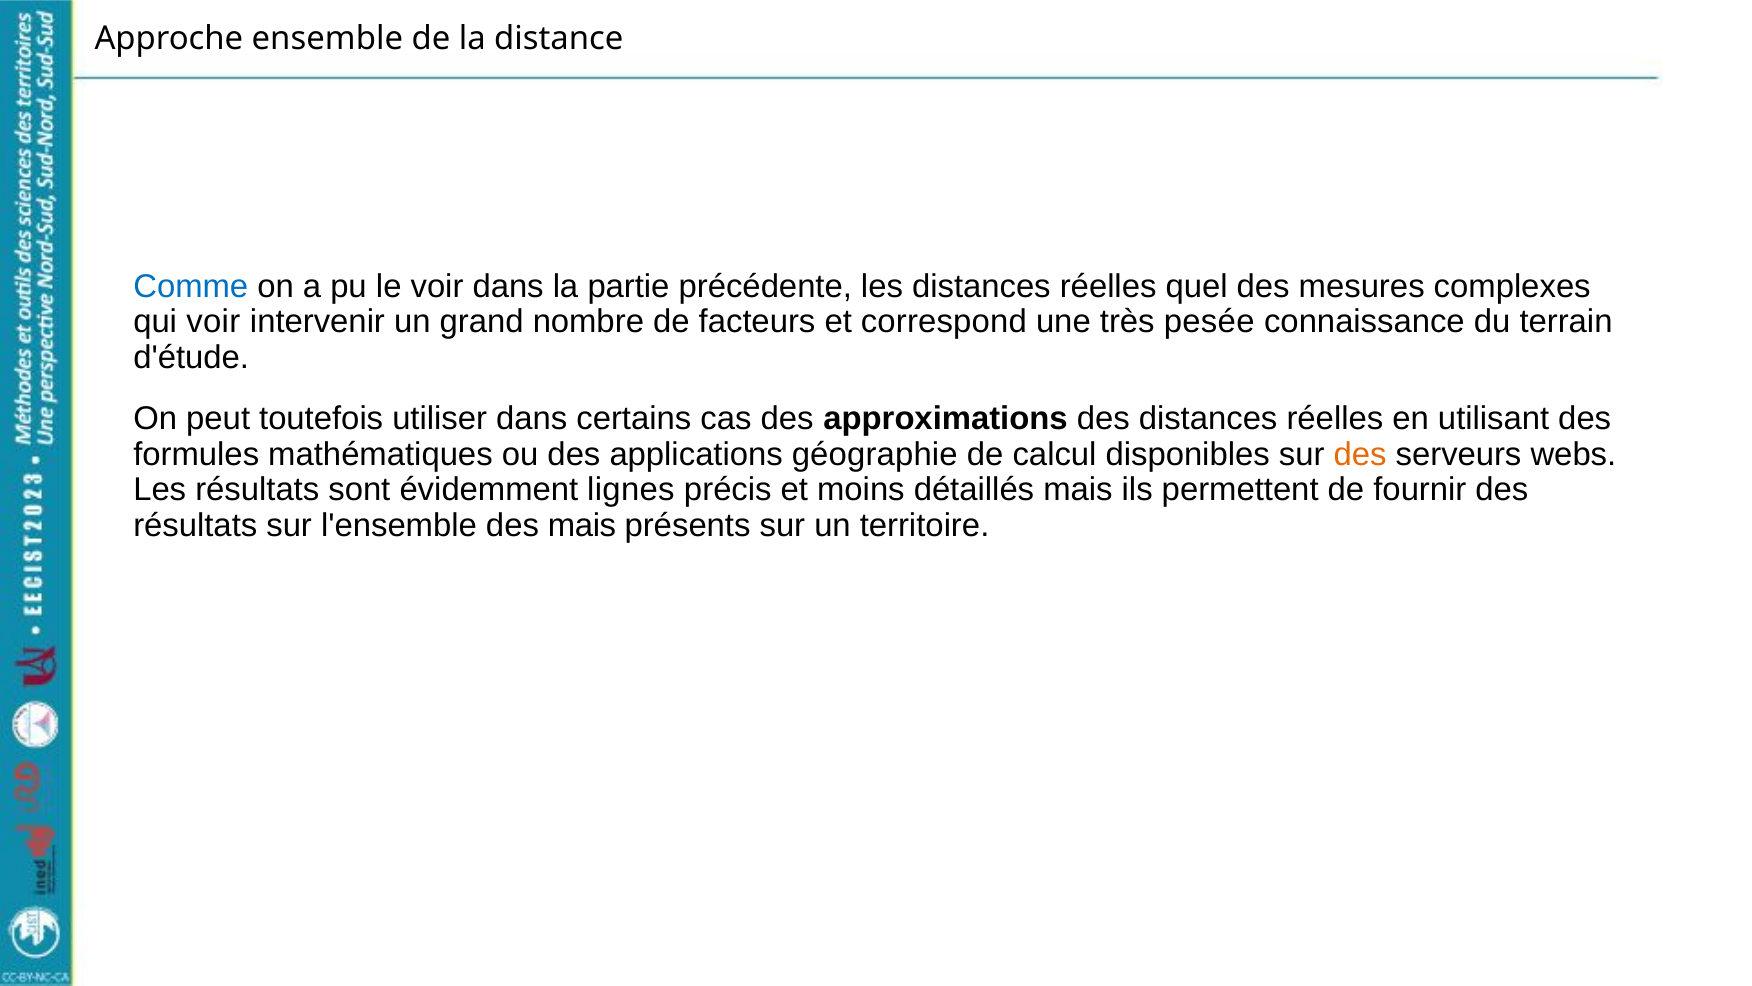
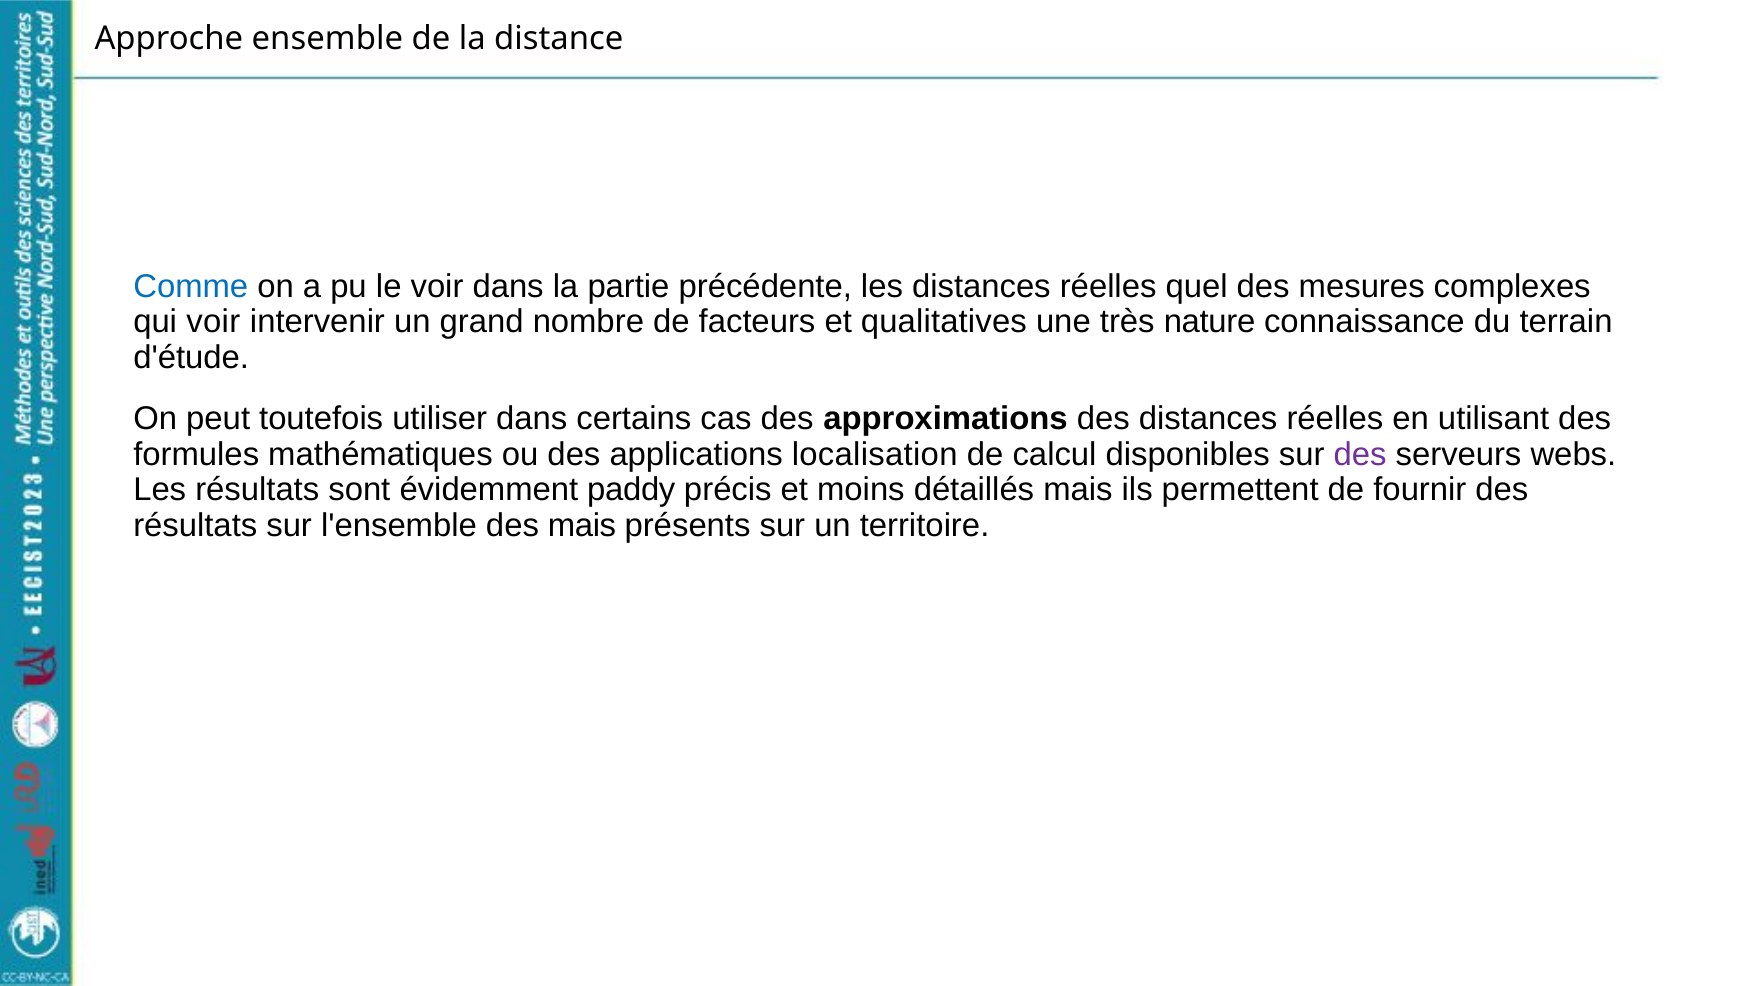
correspond: correspond -> qualitatives (944, 322)
pesée: pesée -> nature (1210, 322)
géographie: géographie -> localisation (875, 454)
des colour: orange -> purple (1360, 454)
lignes: lignes -> paddy (631, 490)
